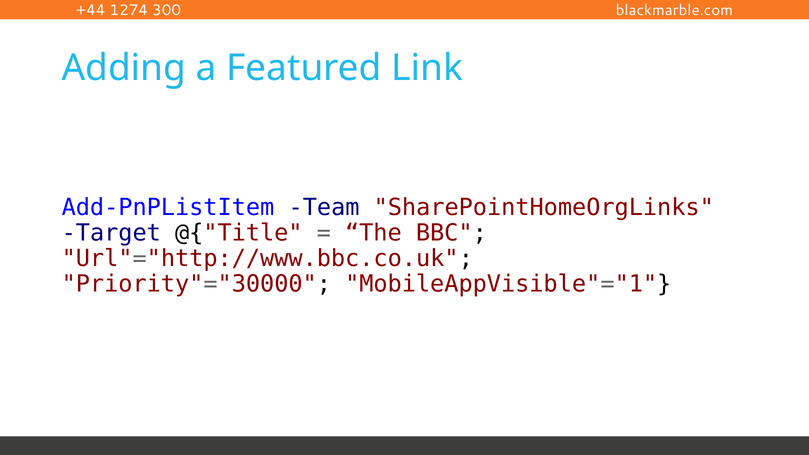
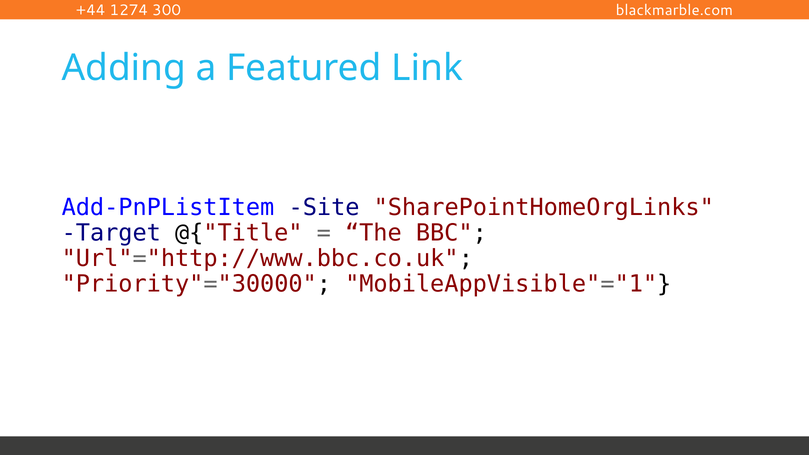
Team: Team -> Site (324, 207)
